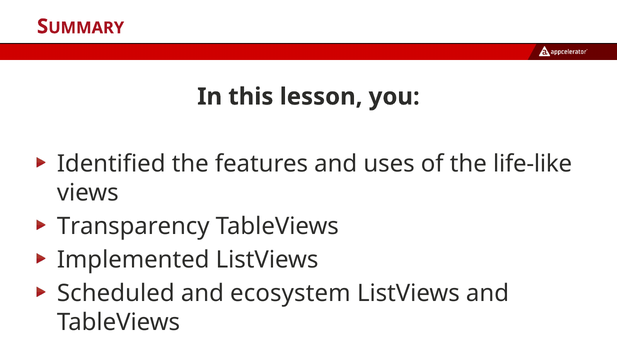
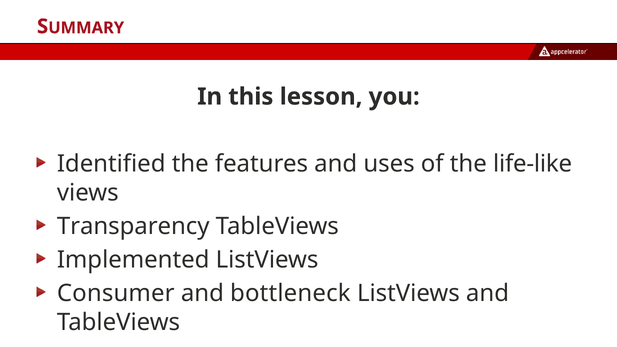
Scheduled: Scheduled -> Consumer (116, 294)
ecosystem: ecosystem -> bottleneck (290, 294)
